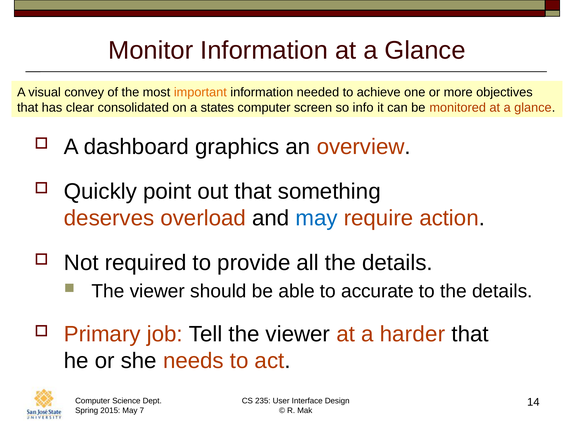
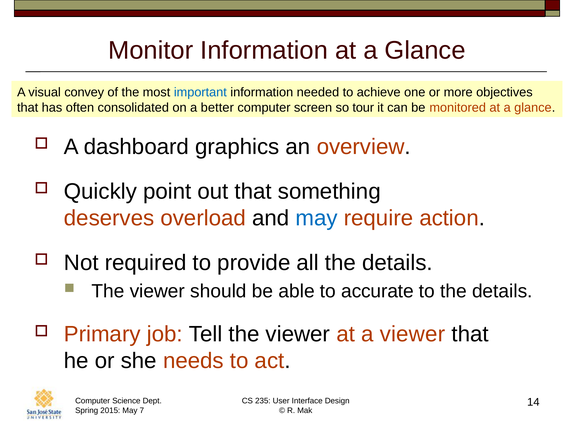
important colour: orange -> blue (200, 92)
clear: clear -> often (80, 108)
states: states -> better (217, 108)
info: info -> tour (363, 108)
a harder: harder -> viewer (412, 335)
